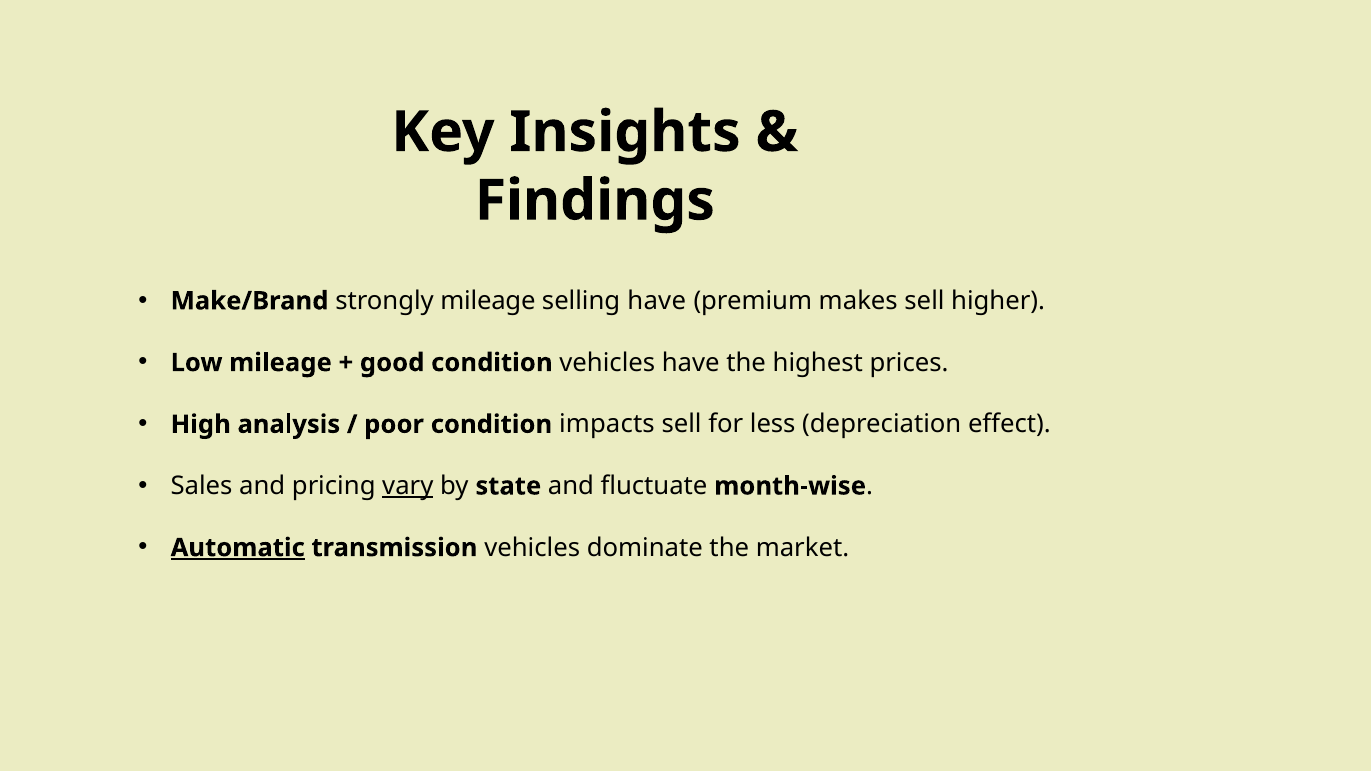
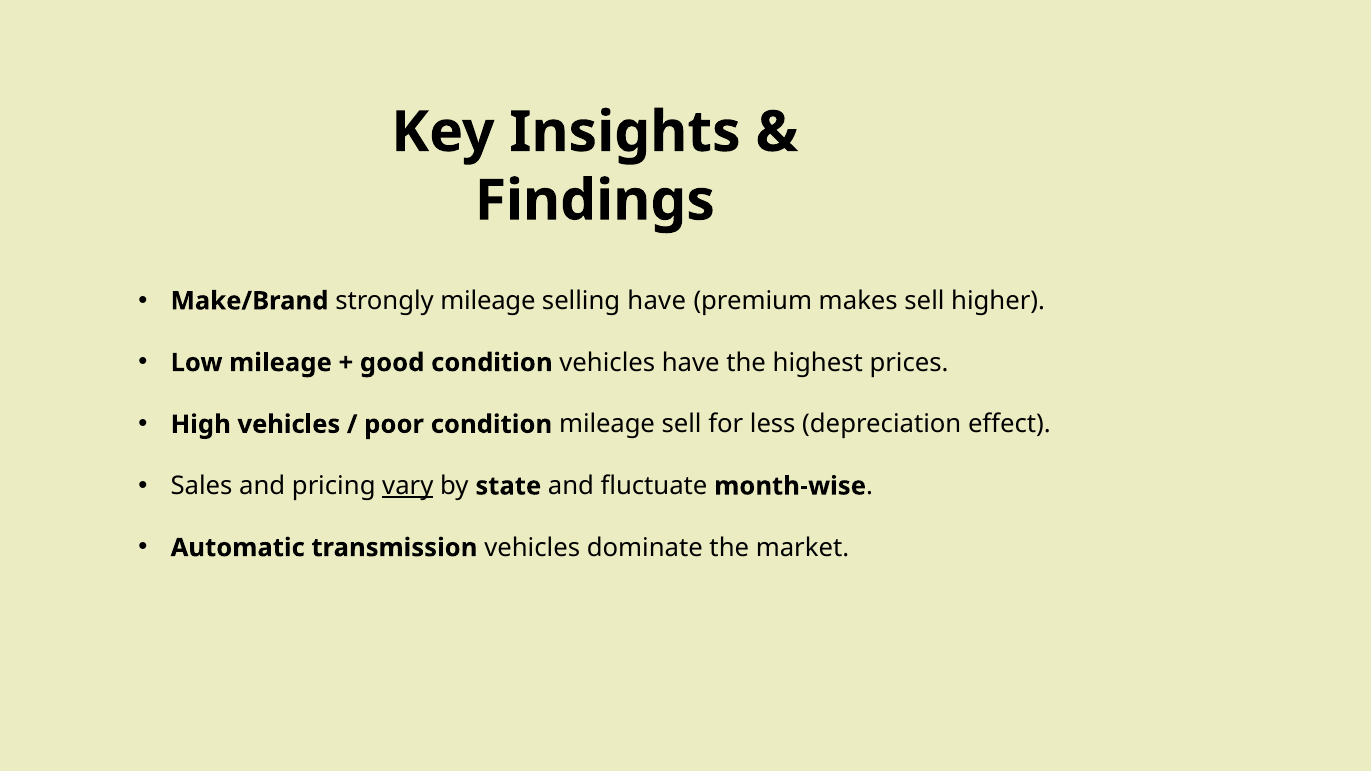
High analysis: analysis -> vehicles (289, 424)
condition impacts: impacts -> mileage (607, 424)
Automatic underline: present -> none (238, 548)
